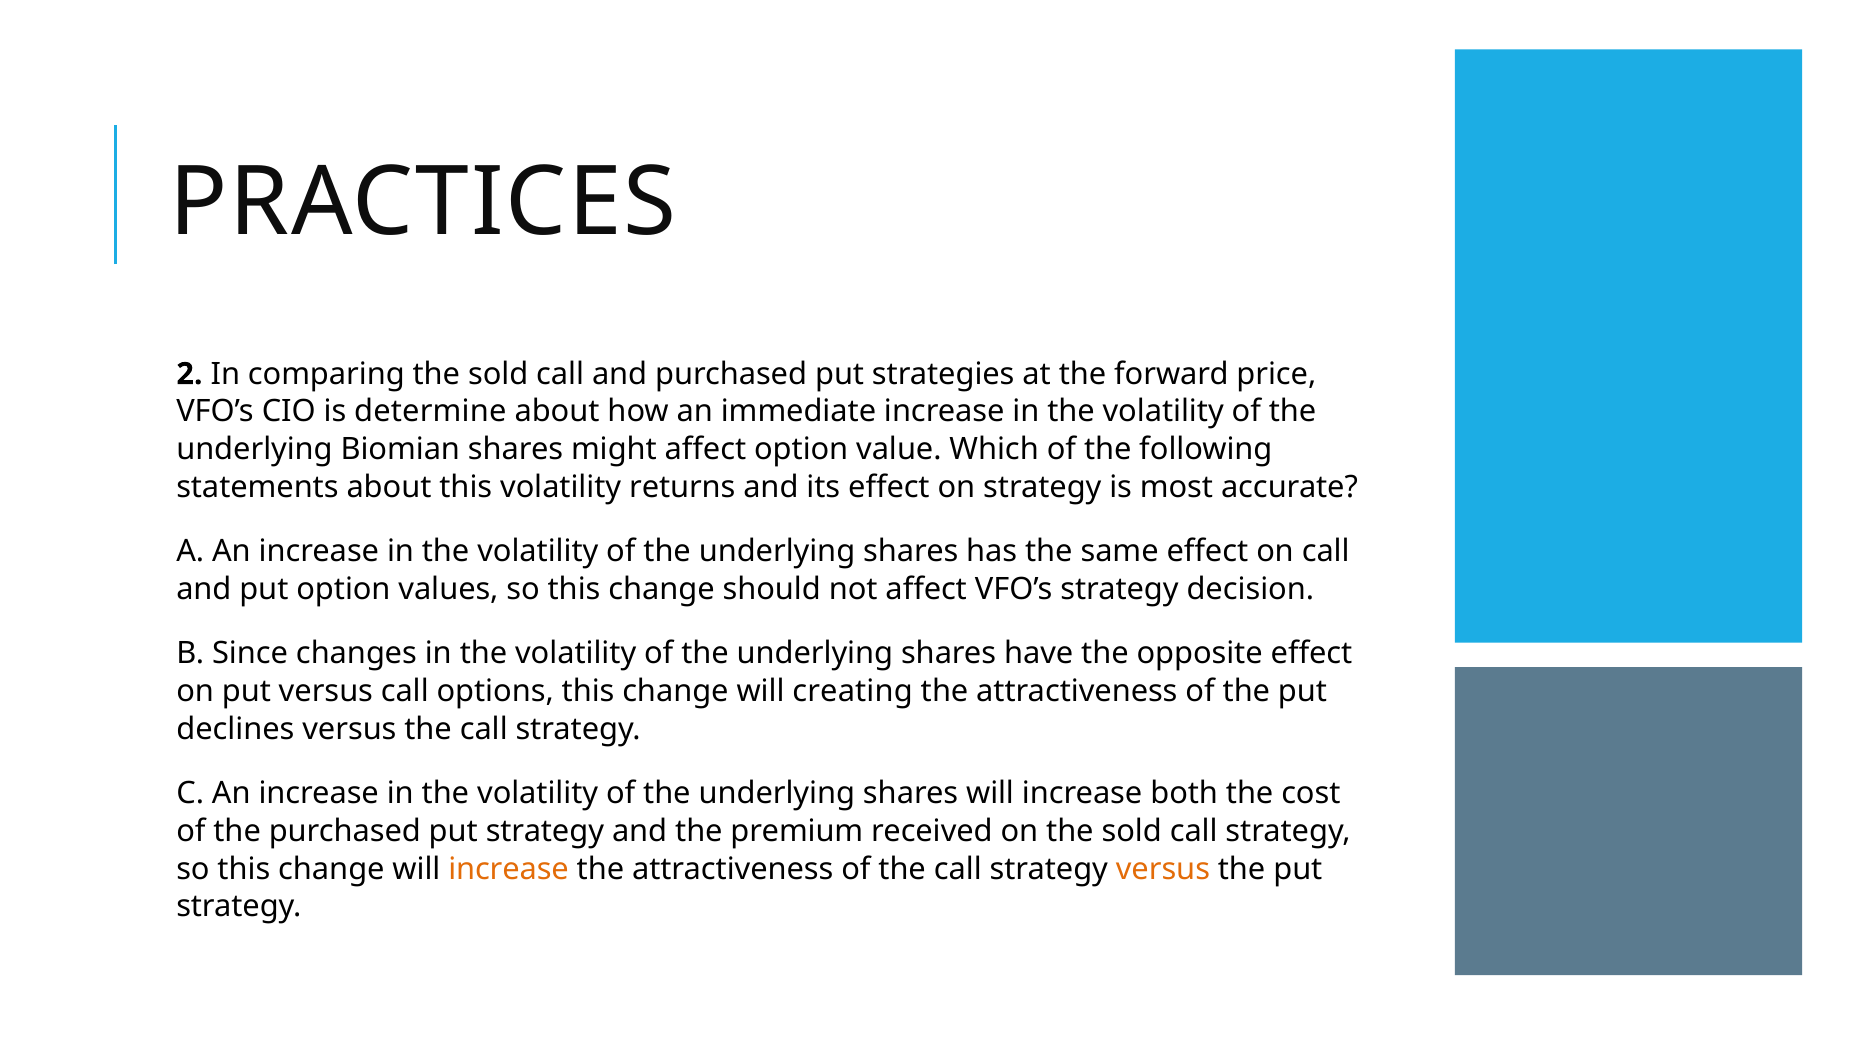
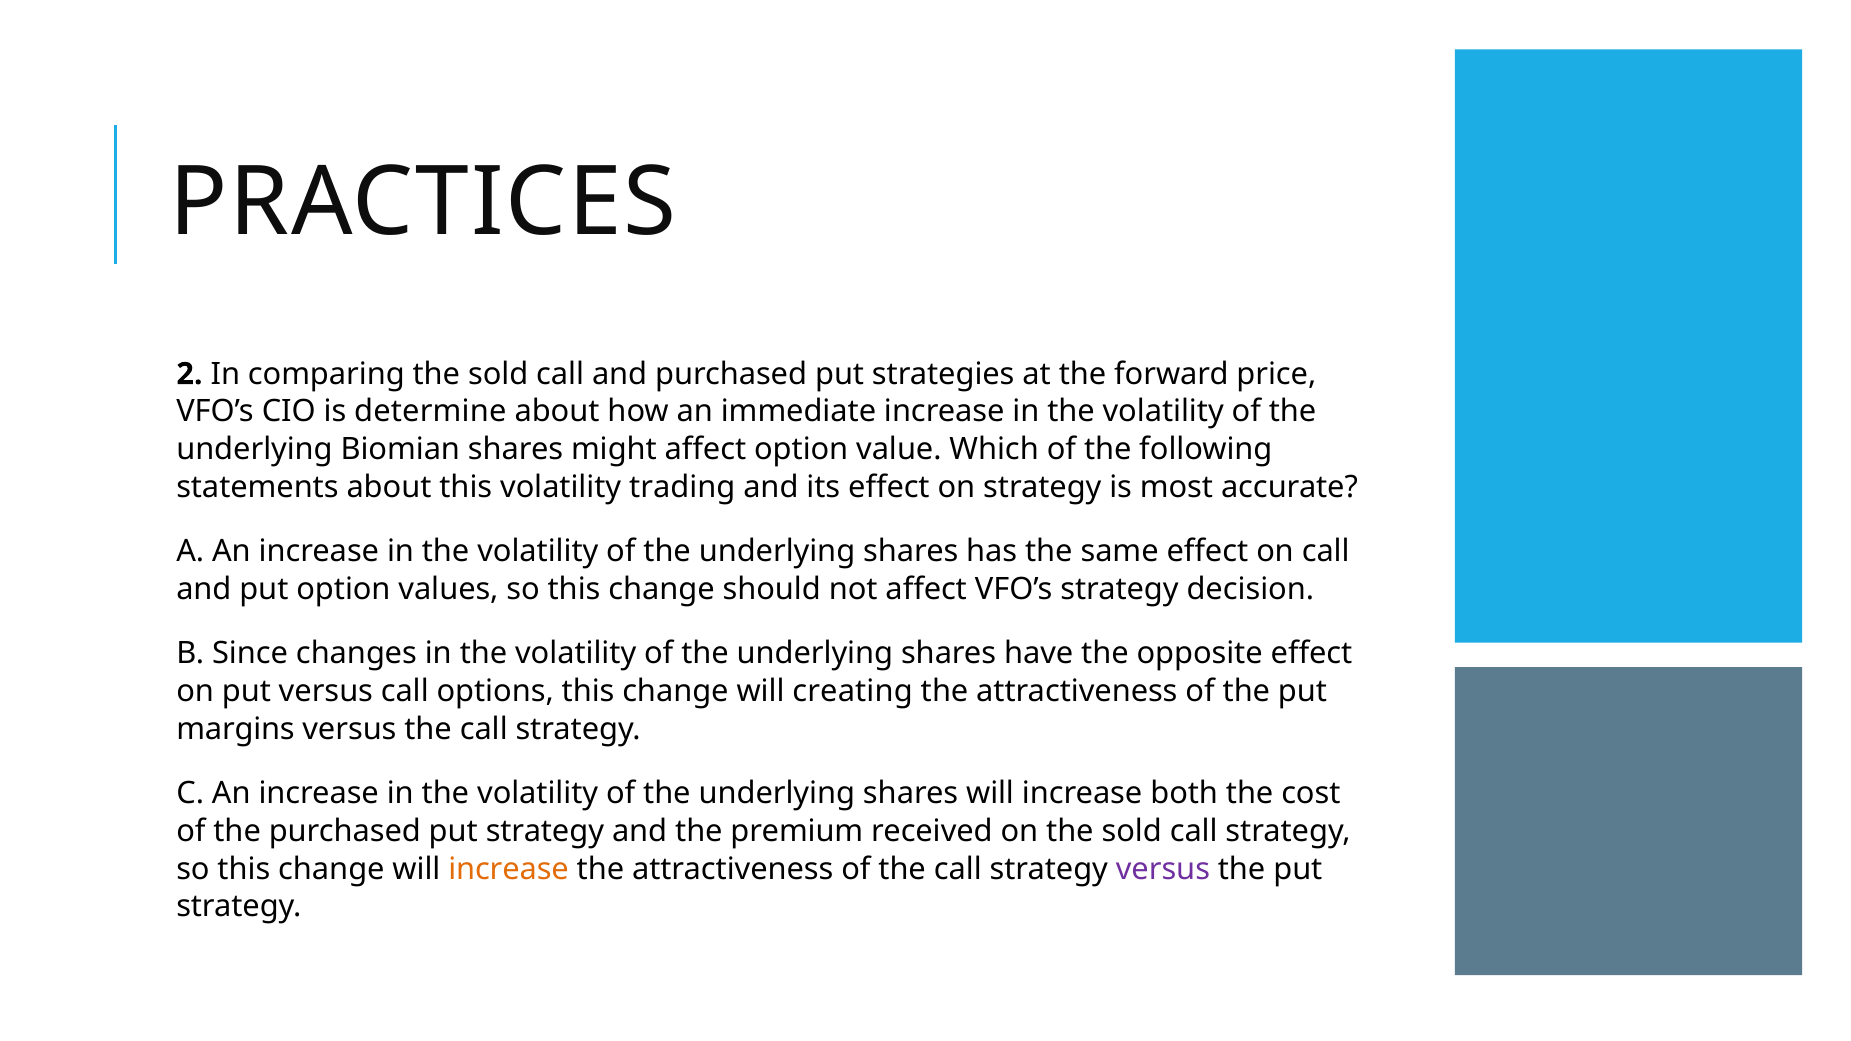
returns: returns -> trading (682, 487)
declines: declines -> margins (235, 729)
versus colour: orange -> purple (1163, 869)
